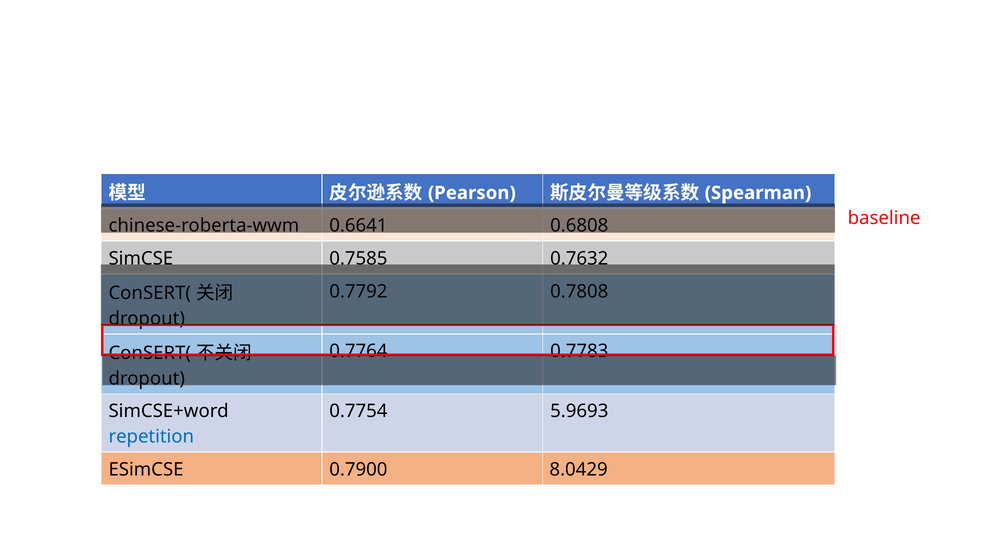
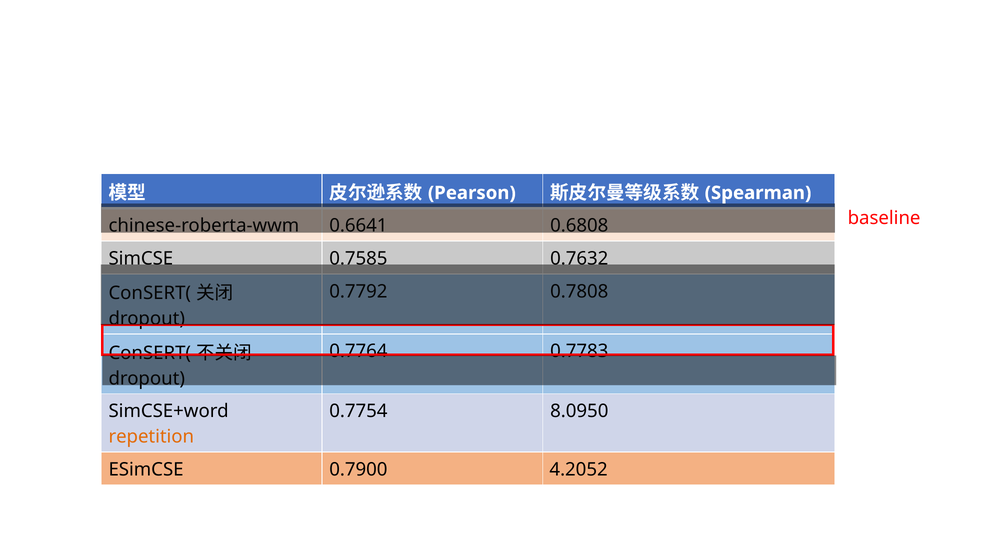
5.9693: 5.9693 -> 8.0950 (579, 411)
repetition colour: blue -> orange (151, 437)
8.0429: 8.0429 -> 4.2052 (579, 470)
